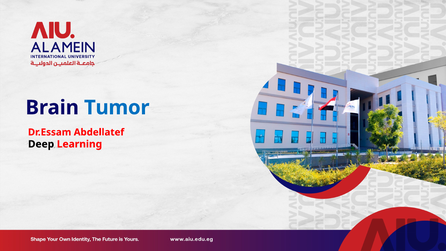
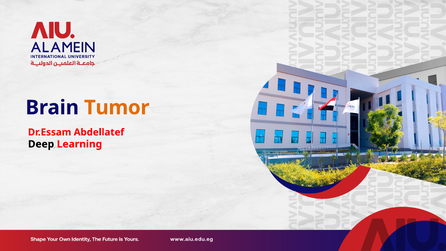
Tumor colour: blue -> orange (117, 108)
